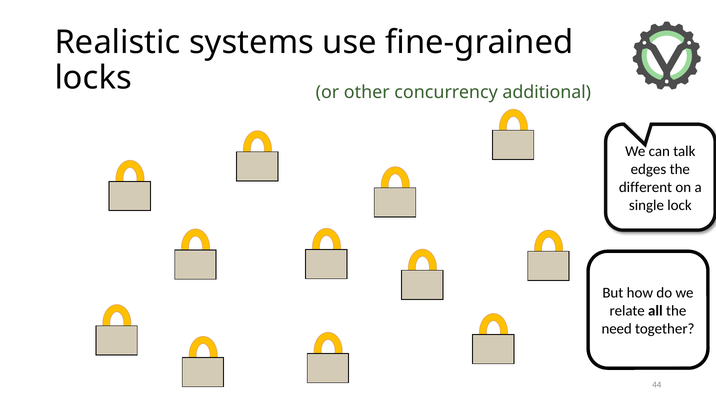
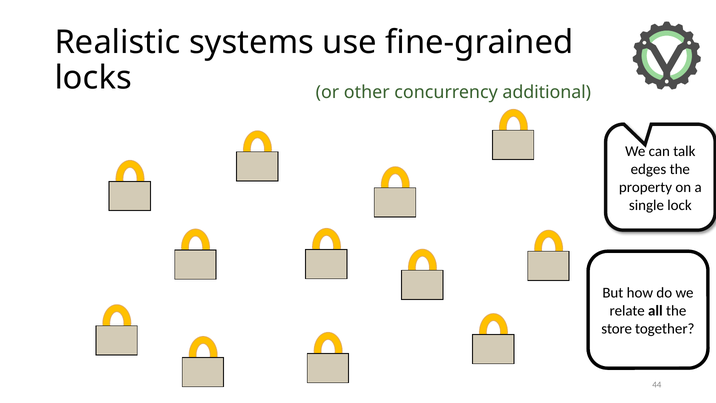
different: different -> property (645, 187)
need: need -> store (617, 328)
